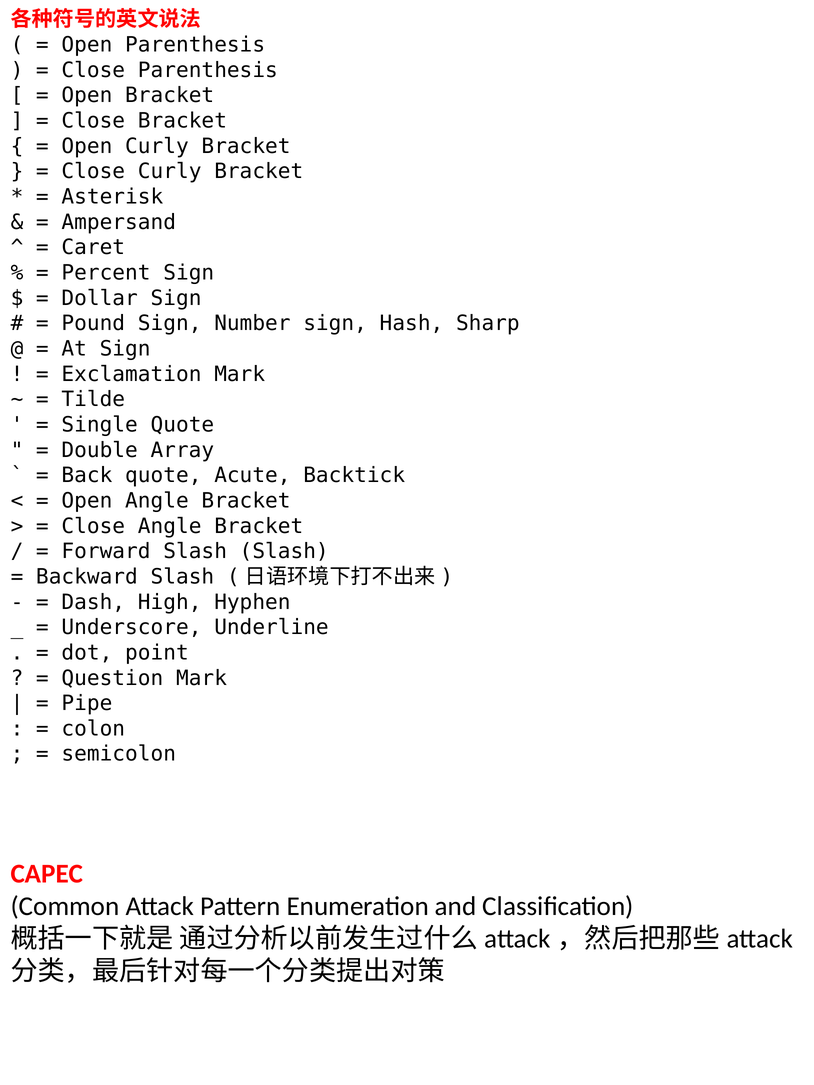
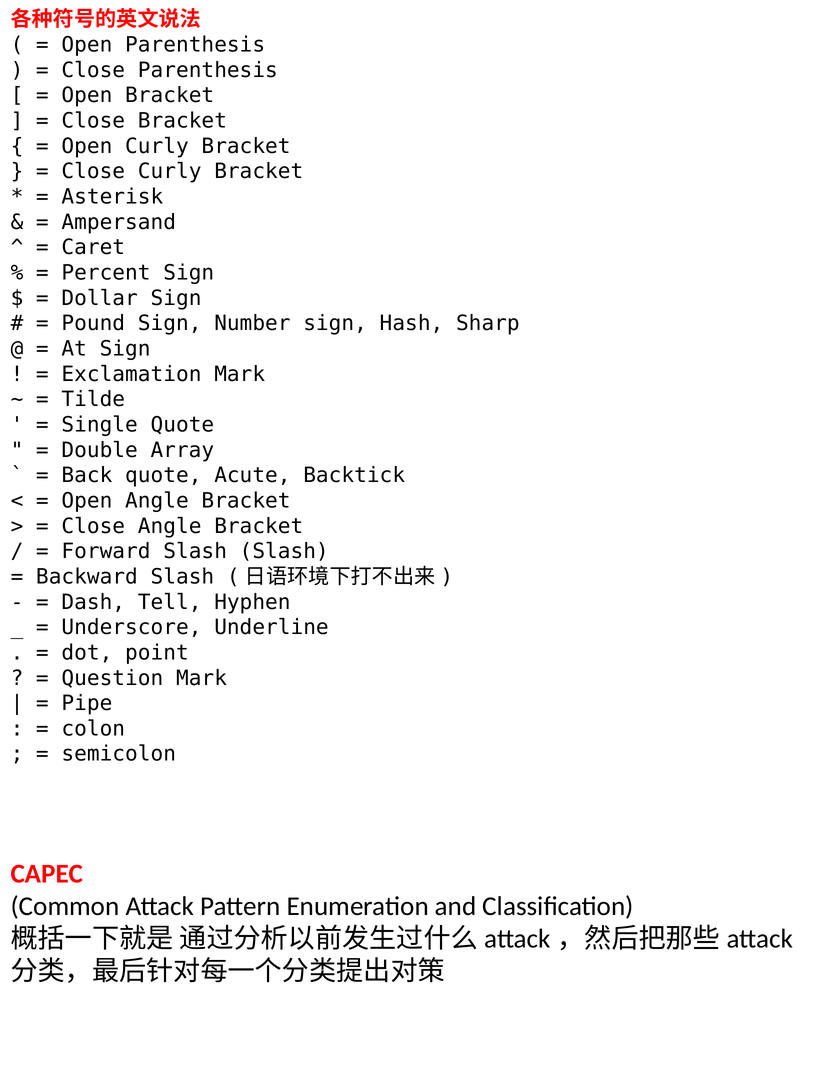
High: High -> Tell (170, 602)
